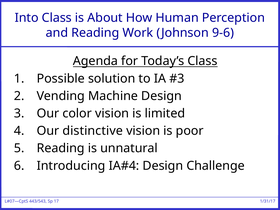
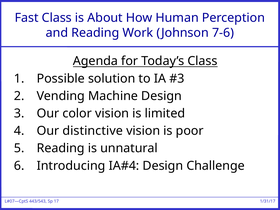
Into: Into -> Fast (27, 18)
9-6: 9-6 -> 7-6 (223, 33)
